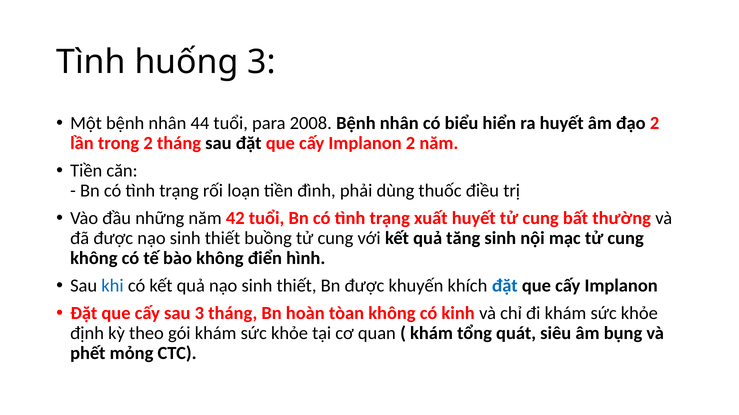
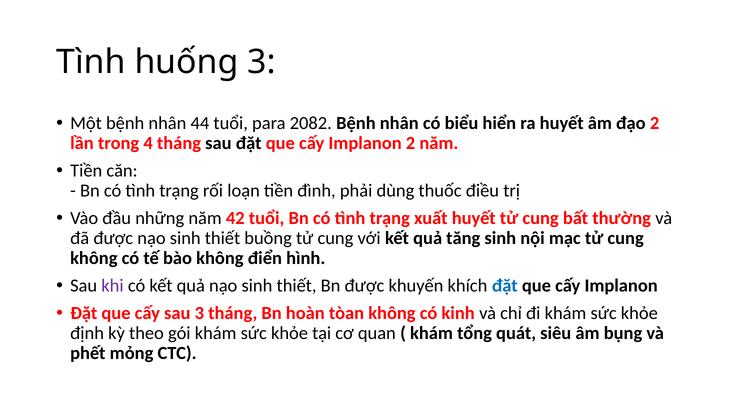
2008: 2008 -> 2082 (311, 123)
trong 2: 2 -> 4 (148, 143)
khi colour: blue -> purple (112, 286)
